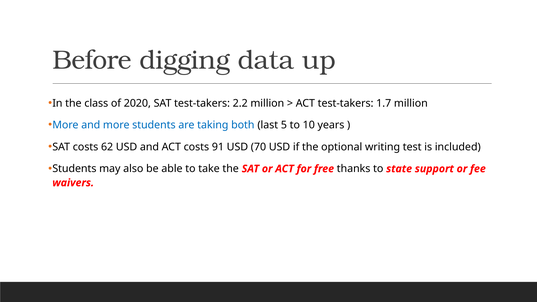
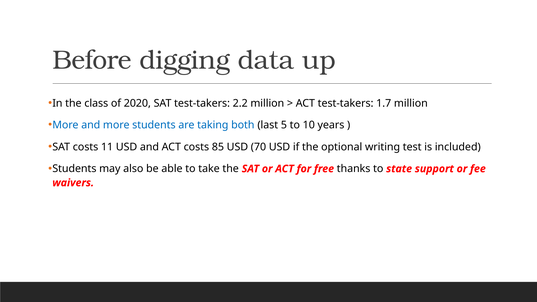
62: 62 -> 11 (107, 147)
91: 91 -> 85 (218, 147)
